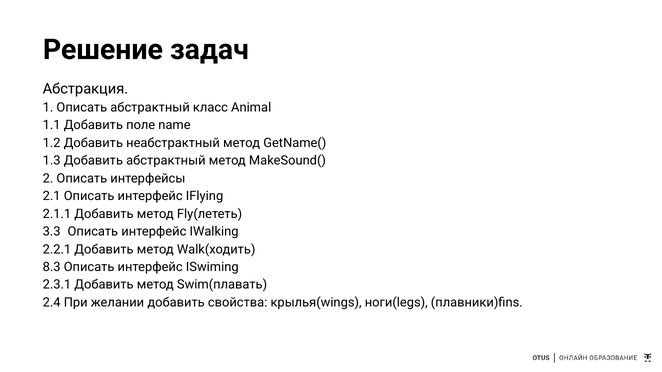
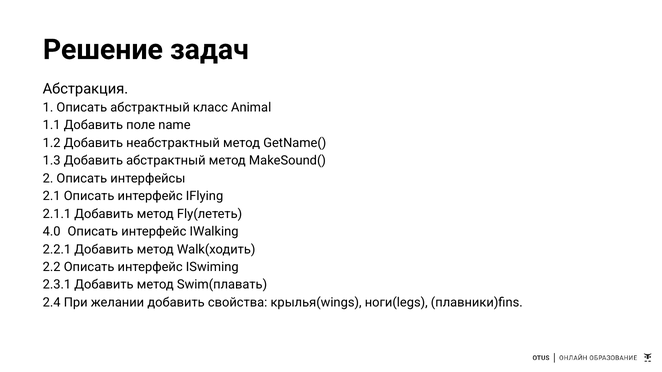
3.3: 3.3 -> 4.0 (52, 232)
8.3: 8.3 -> 2.2 (52, 267)
